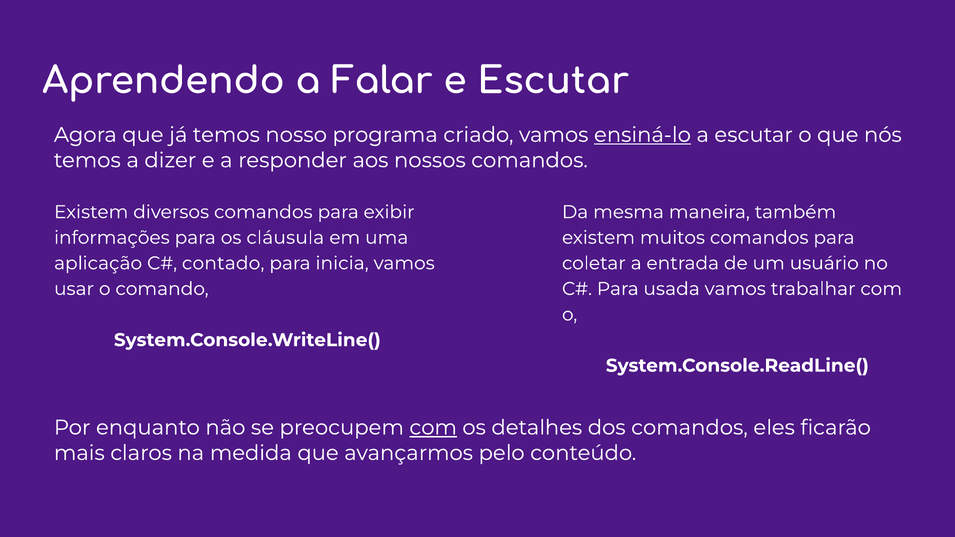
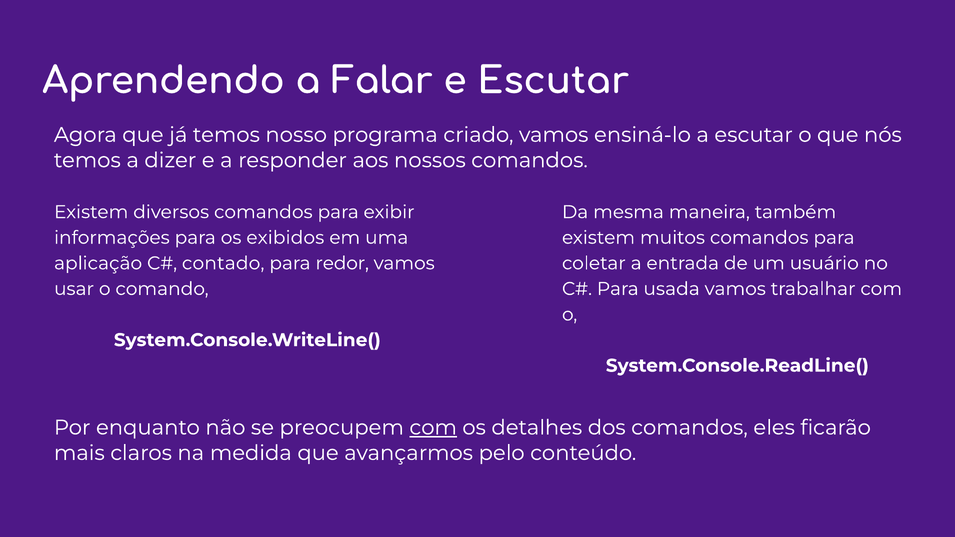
ensiná-lo underline: present -> none (642, 135)
cláusula: cláusula -> exibidos (285, 238)
inicia: inicia -> redor (342, 263)
